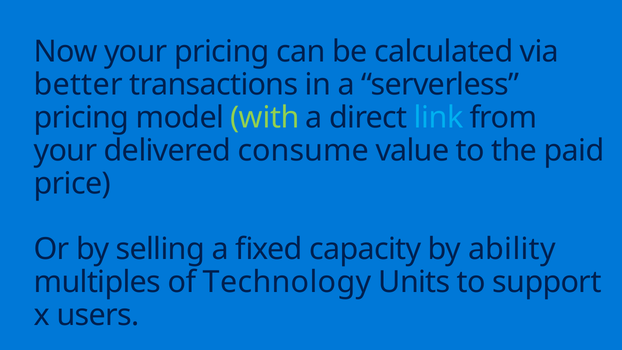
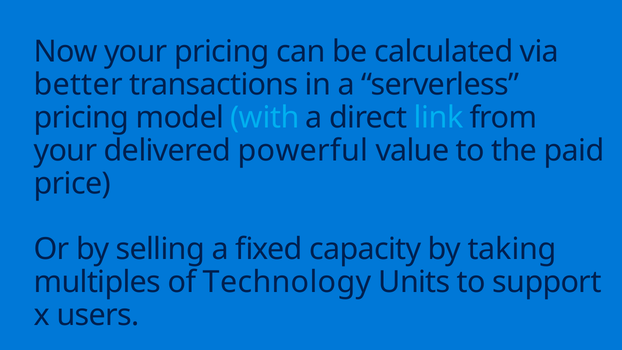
with colour: light green -> light blue (265, 118)
consume: consume -> powerful (303, 151)
ability: ability -> taking (512, 249)
